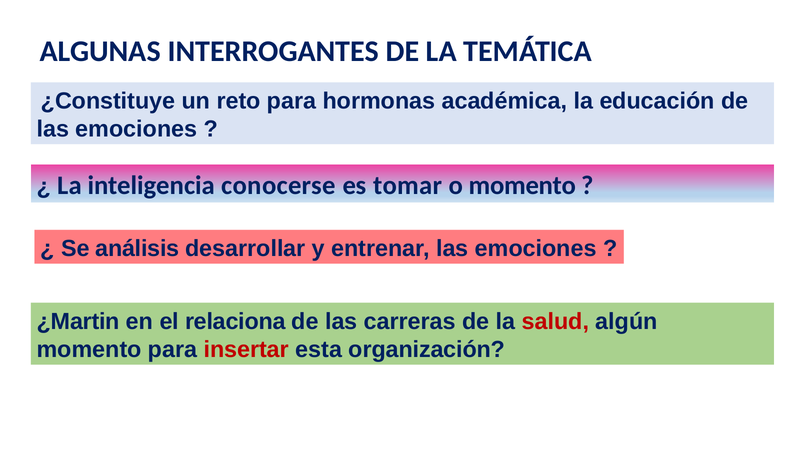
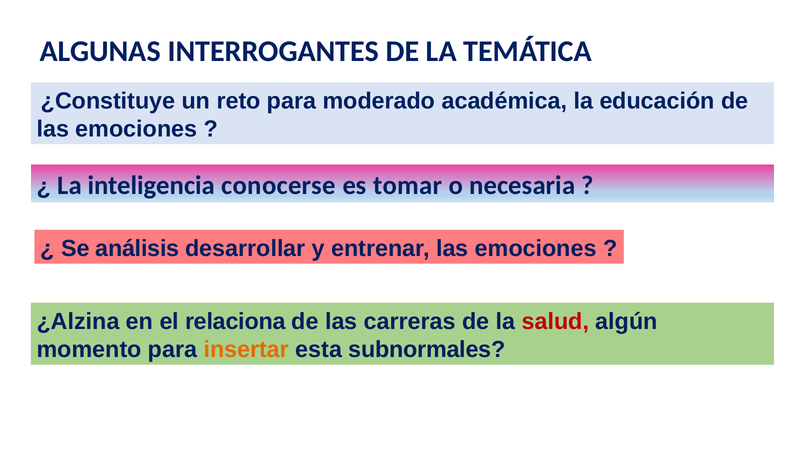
hormonas: hormonas -> moderado (379, 101)
o momento: momento -> necesaria (522, 185)
¿Martin: ¿Martin -> ¿Alzina (78, 321)
insertar colour: red -> orange (246, 349)
organización: organización -> subnormales (427, 349)
